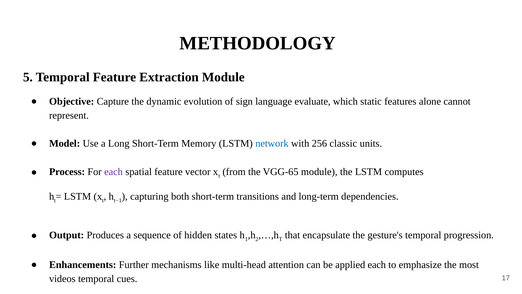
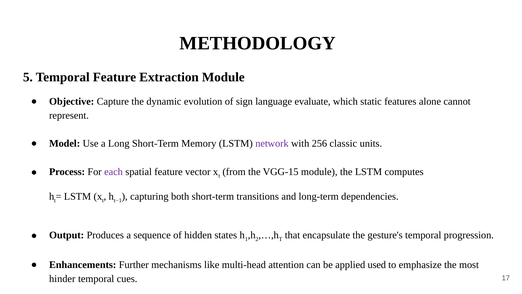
network colour: blue -> purple (272, 143)
VGG-65: VGG-65 -> VGG-15 (281, 172)
applied each: each -> used (377, 265)
videos: videos -> hinder (62, 279)
